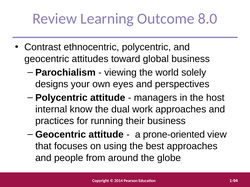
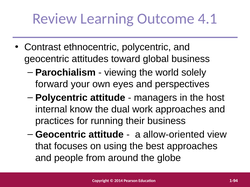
8.0: 8.0 -> 4.1 (208, 19)
designs: designs -> forward (52, 84)
prone-oriented: prone-oriented -> allow-oriented (174, 135)
